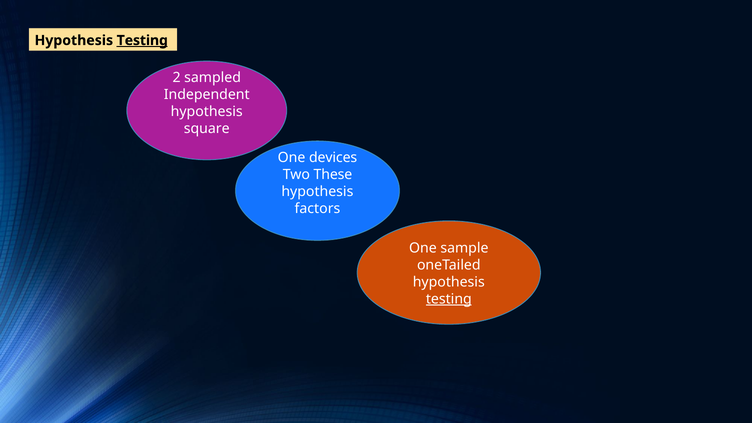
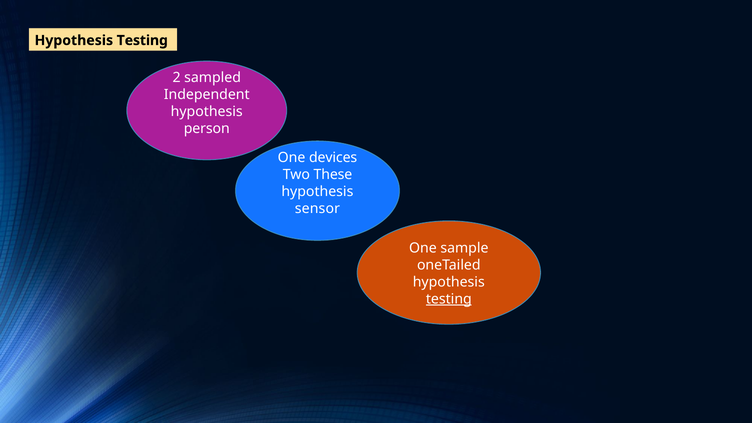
Testing underline: present -> none (142, 40)
square: square -> person (207, 128)
factors: factors -> sensor (317, 209)
